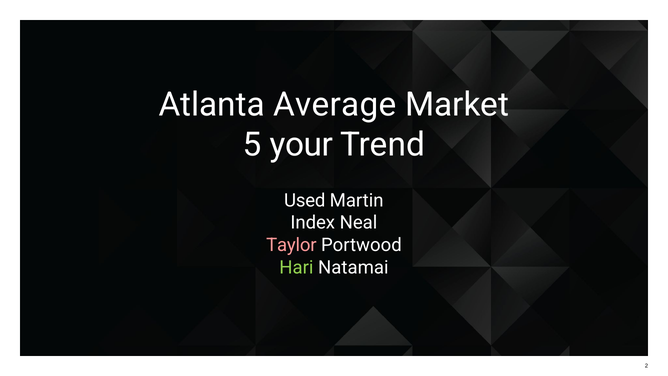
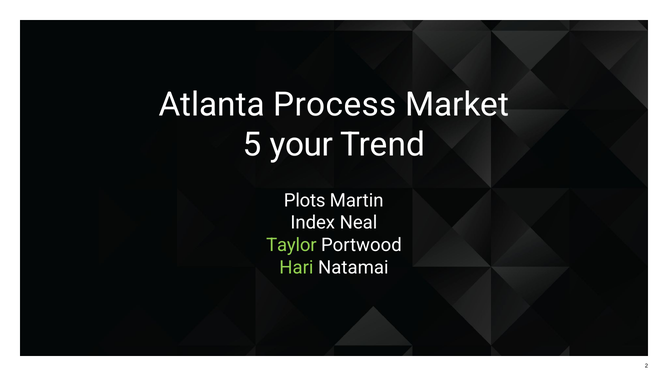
Average: Average -> Process (335, 104)
Used: Used -> Plots (305, 200)
Taylor colour: pink -> light green (291, 245)
